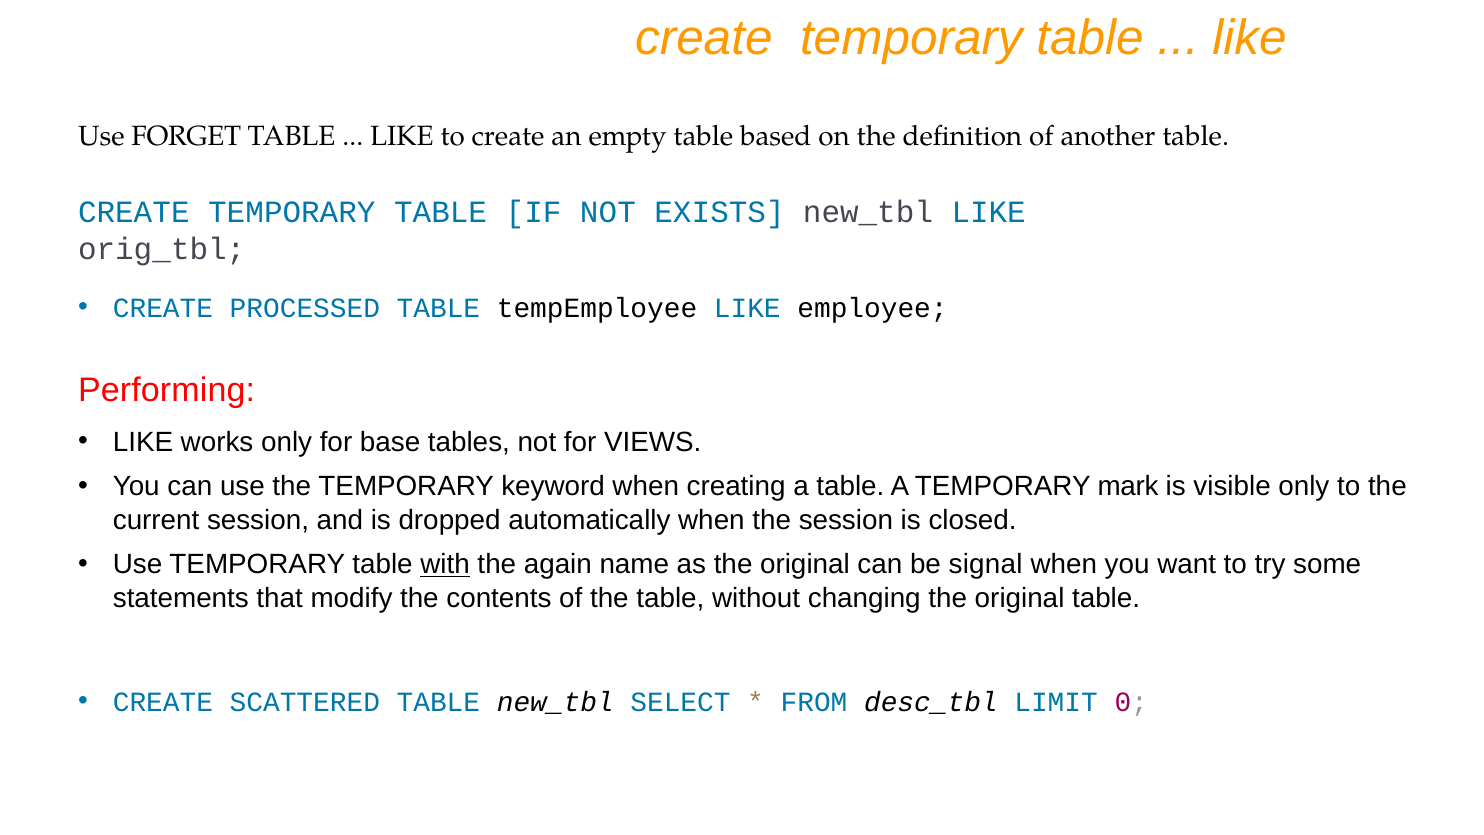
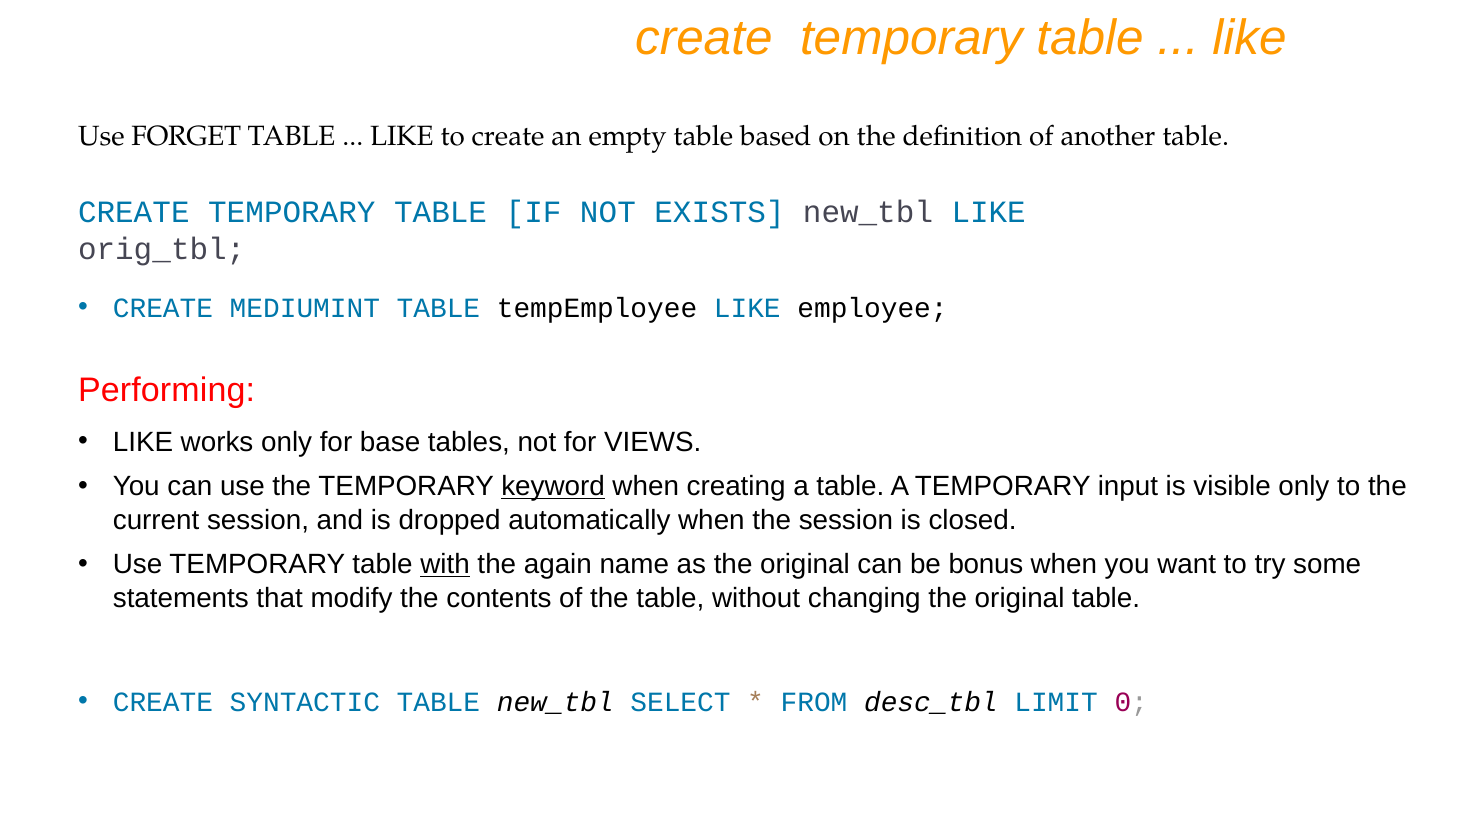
PROCESSED: PROCESSED -> MEDIUMINT (305, 308)
keyword underline: none -> present (553, 486)
mark: mark -> input (1128, 486)
signal: signal -> bonus (986, 564)
SCATTERED: SCATTERED -> SYNTACTIC (305, 702)
